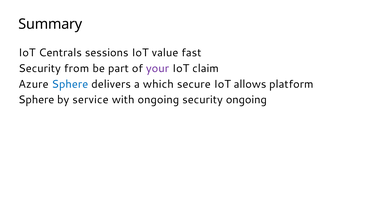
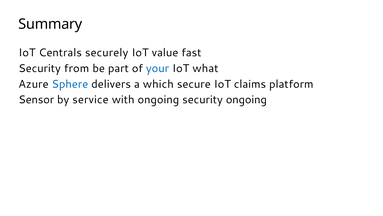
sessions: sessions -> securely (107, 53)
your colour: purple -> blue (157, 68)
claim: claim -> what (205, 68)
allows: allows -> claims (250, 84)
Sphere: Sphere -> Sensor (36, 100)
